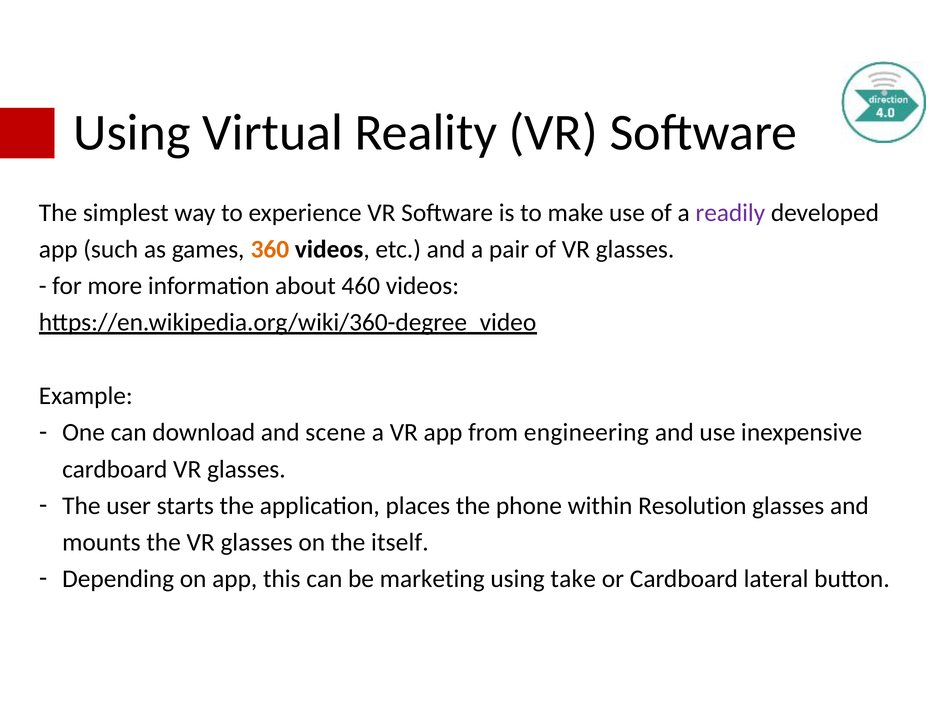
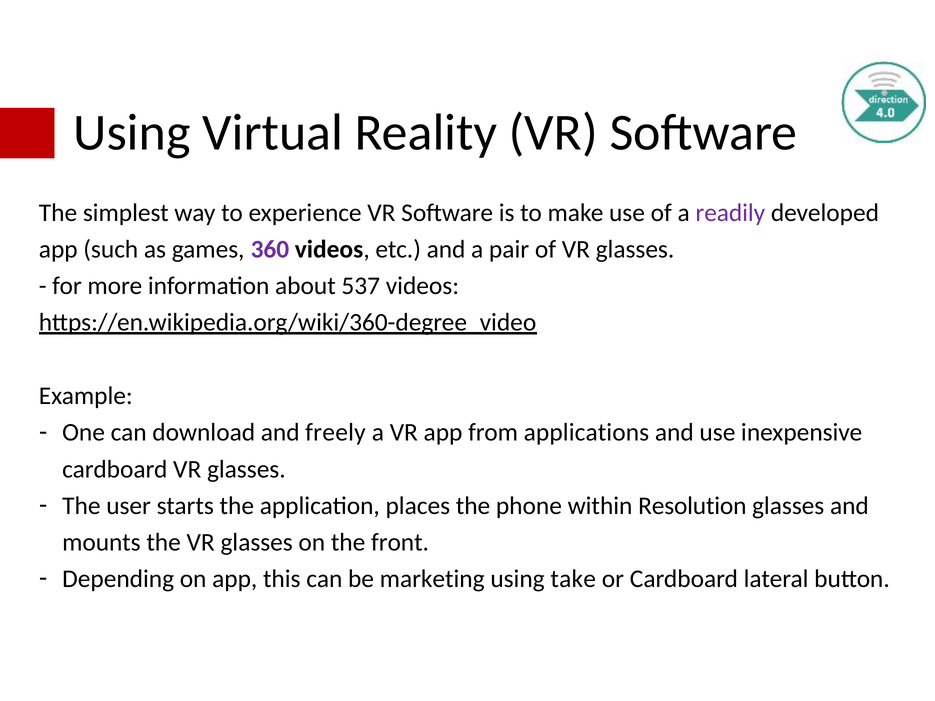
360 colour: orange -> purple (270, 249)
460: 460 -> 537 (361, 286)
scene: scene -> freely (335, 433)
engineering: engineering -> applications (586, 433)
itself: itself -> front (400, 542)
